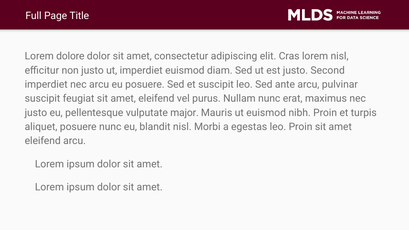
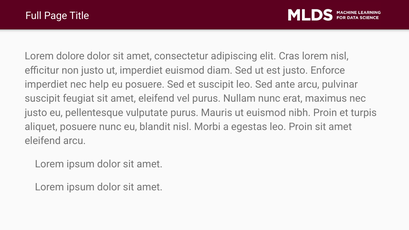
Second: Second -> Enforce (328, 70)
nec arcu: arcu -> help (99, 84)
vulputate major: major -> purus (184, 113)
